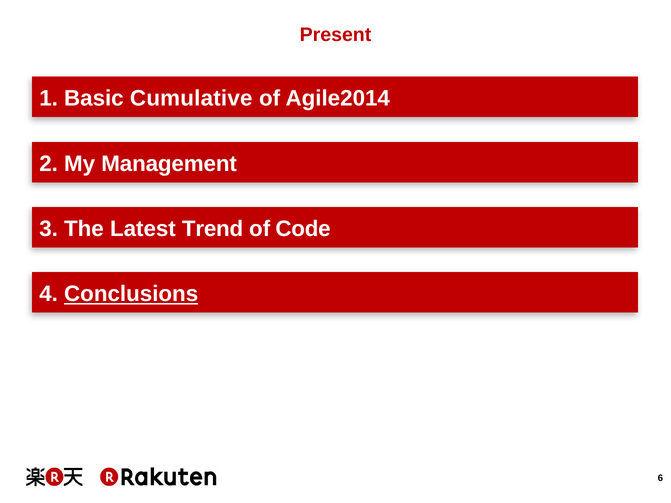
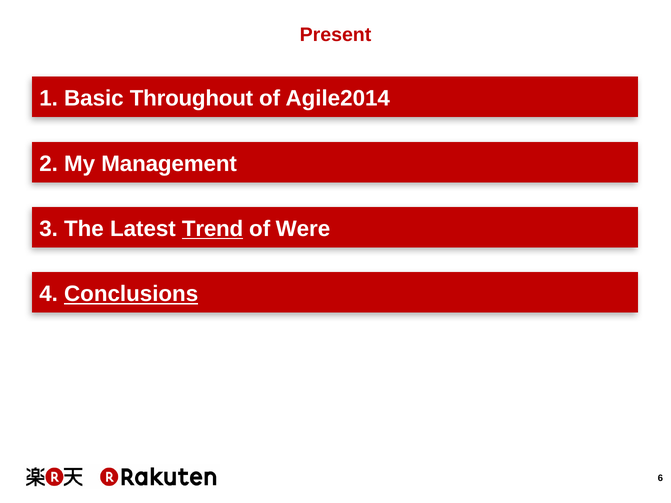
Cumulative: Cumulative -> Throughout (191, 99)
Trend underline: none -> present (213, 229)
Code: Code -> Were (303, 229)
